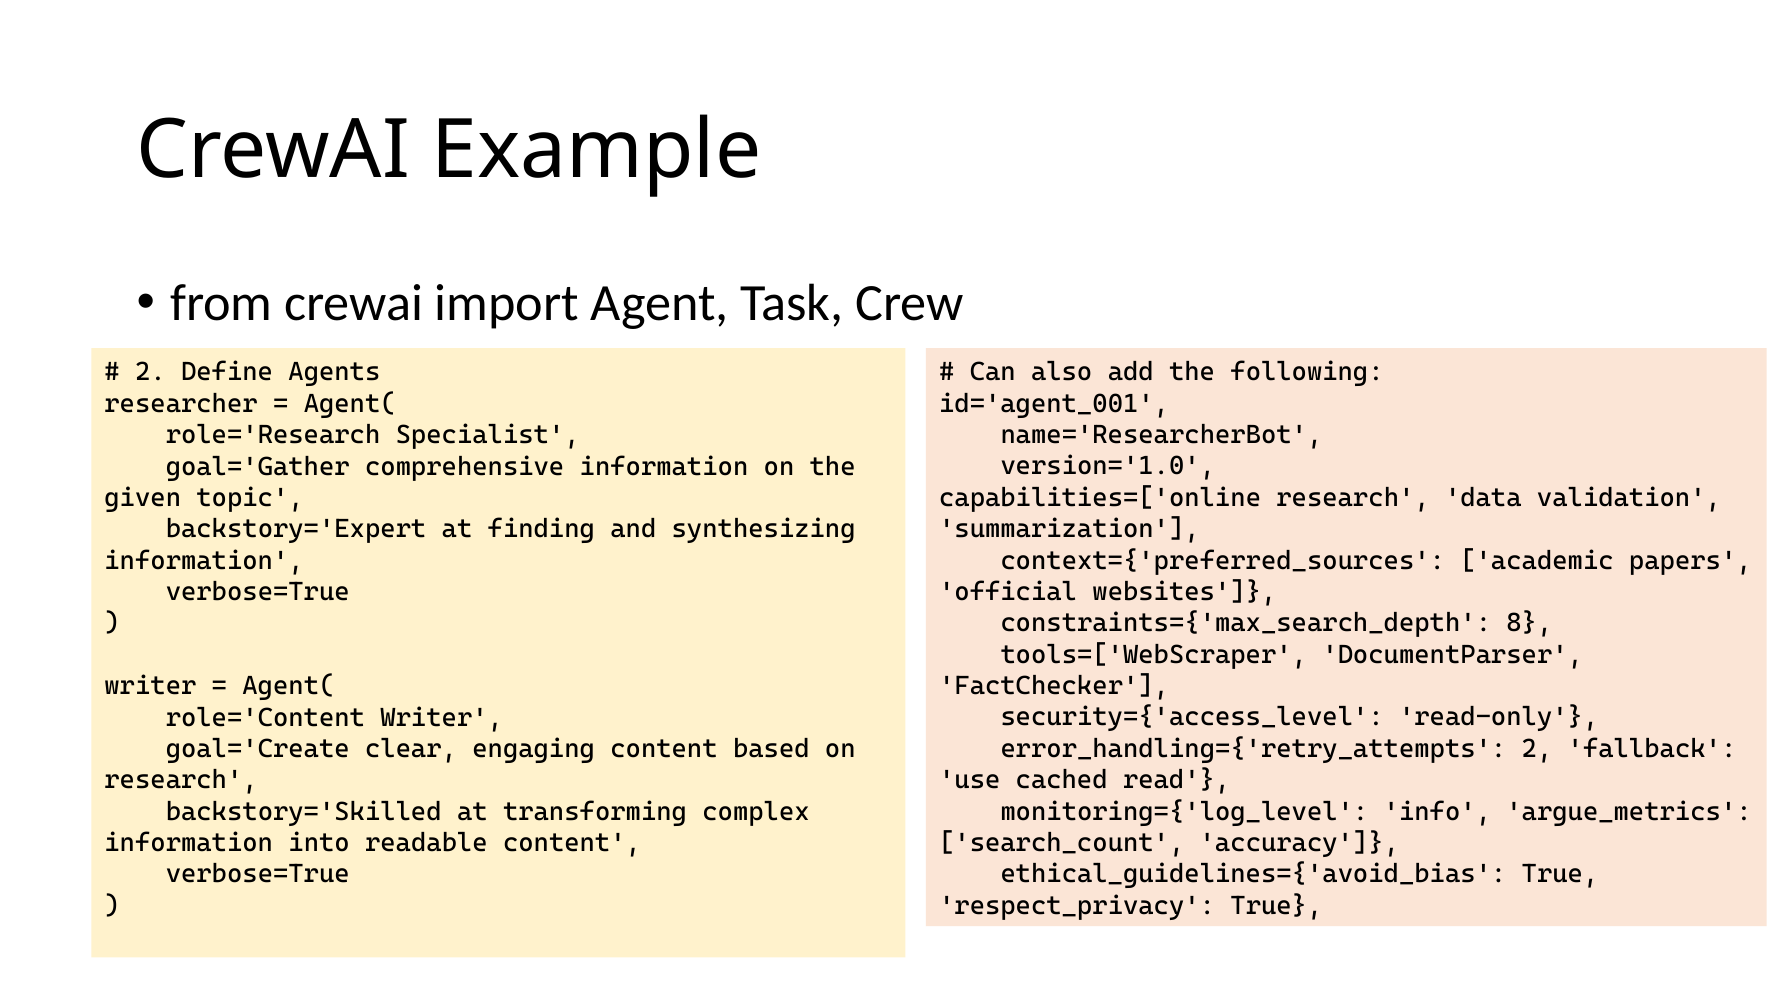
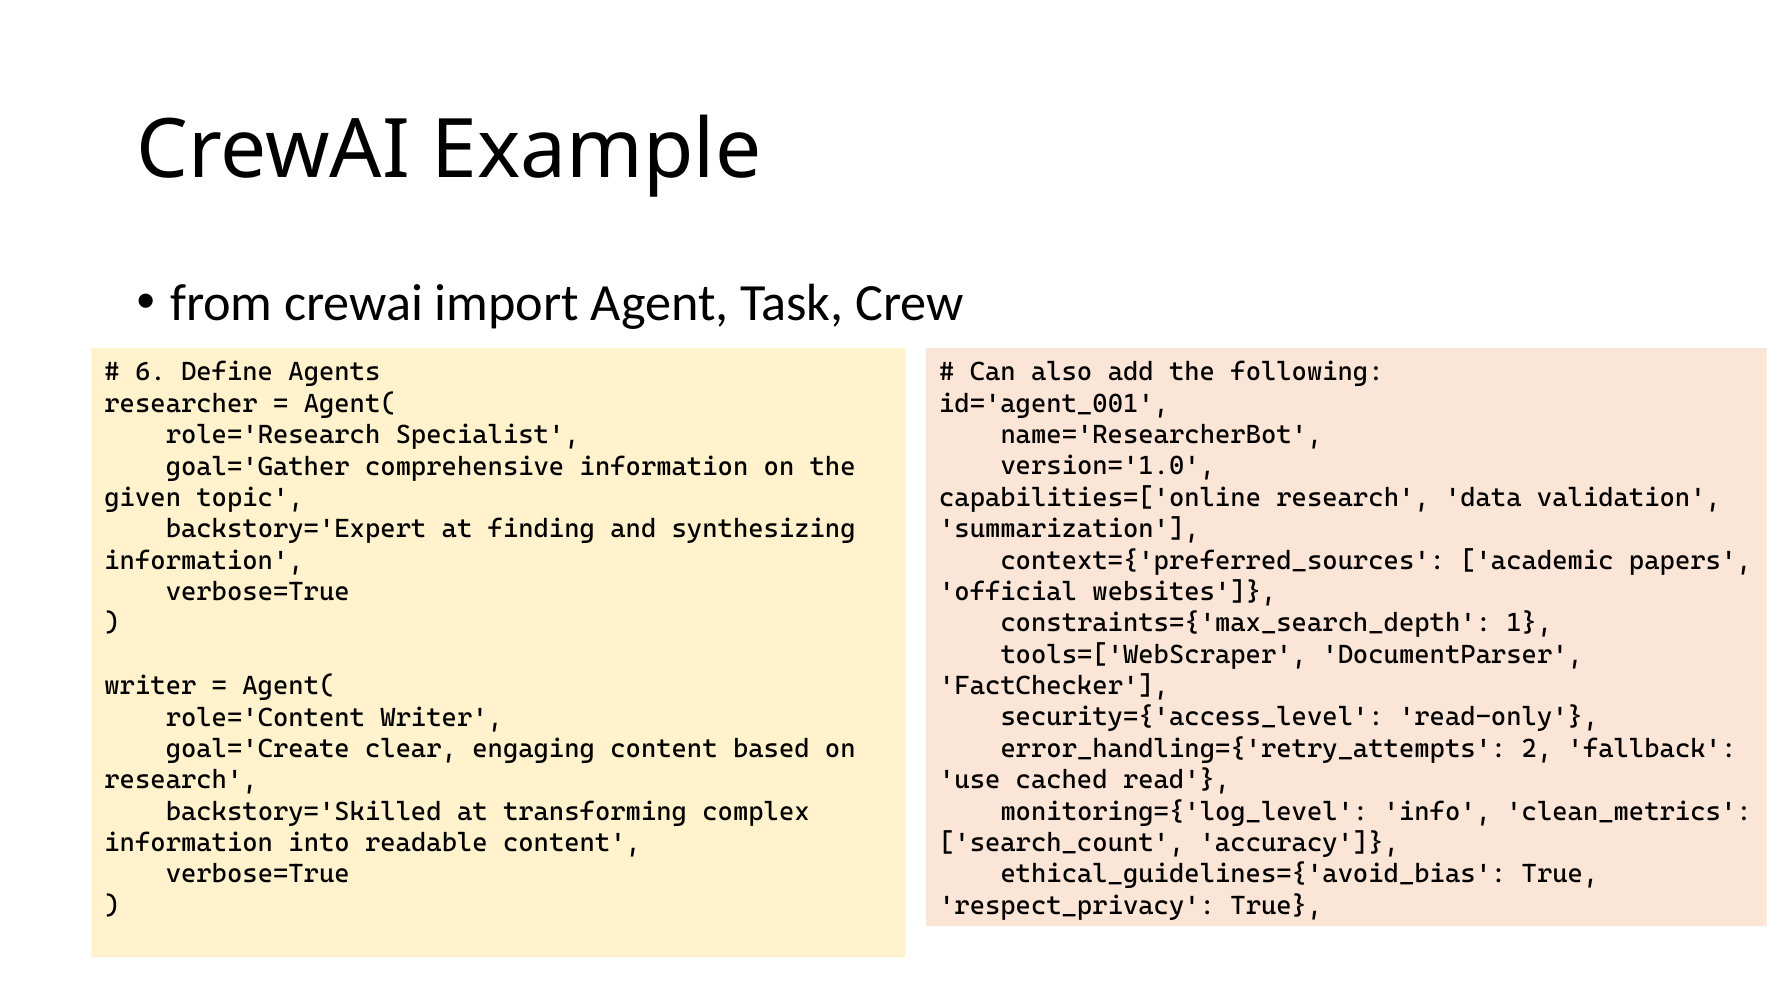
2: 2 -> 6 (150, 372)
8: 8 -> 1 (1529, 623)
argue_metrics: argue_metrics -> clean_metrics (1629, 811)
